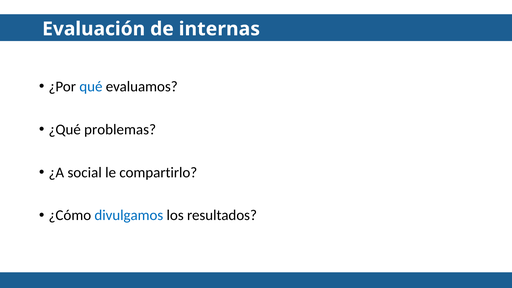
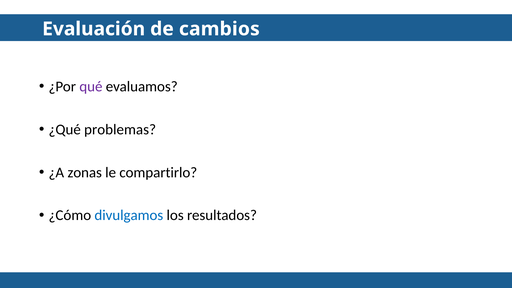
internas: internas -> cambios (219, 29)
qué colour: blue -> purple (91, 87)
social: social -> zonas (85, 172)
